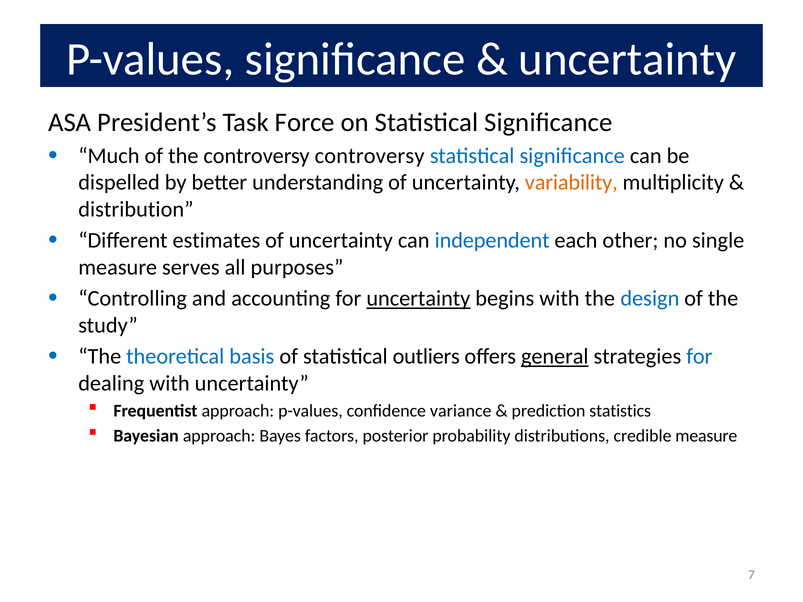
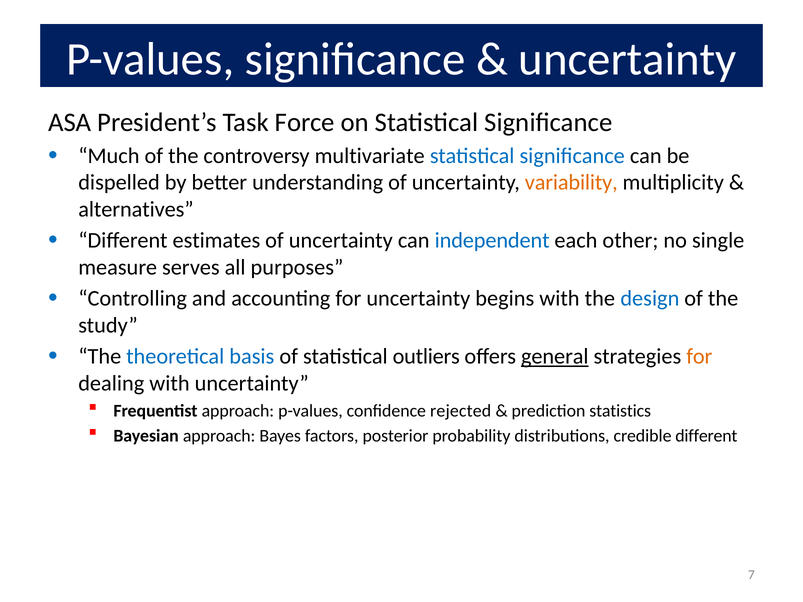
controversy controversy: controversy -> multivariate (370, 156)
distribution: distribution -> alternatives (136, 209)
uncertainty underline: present -> none (418, 299)
for colour: blue -> orange (699, 357)
variance: variance -> rejected (461, 411)
credible measure: measure -> different (706, 436)
